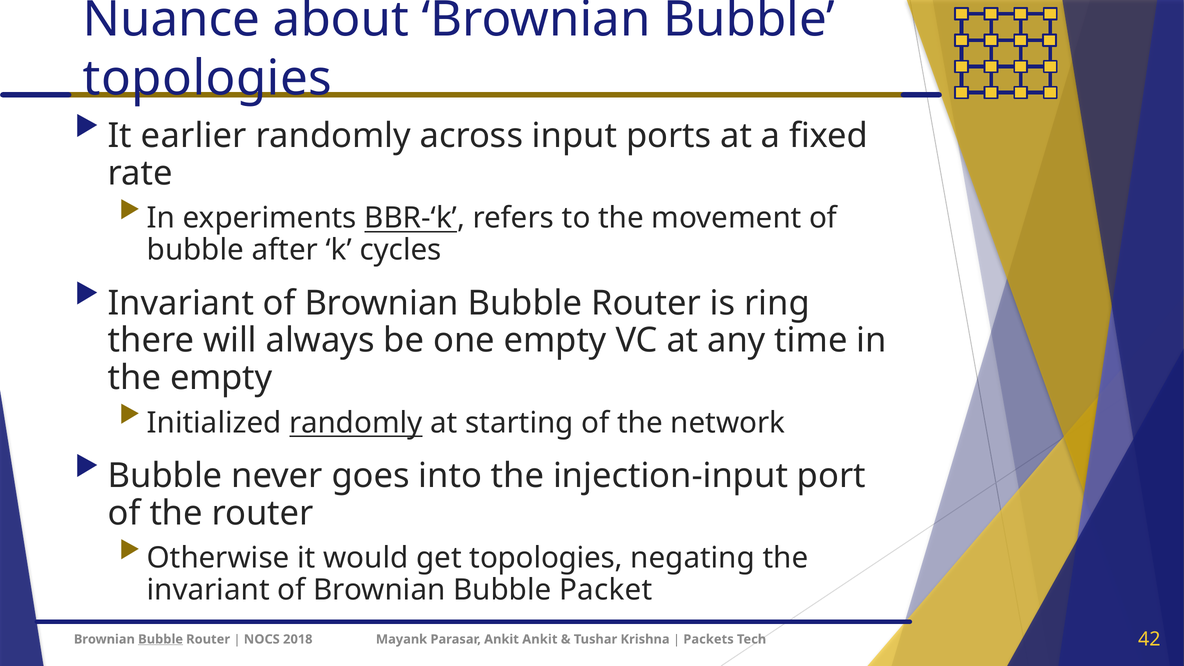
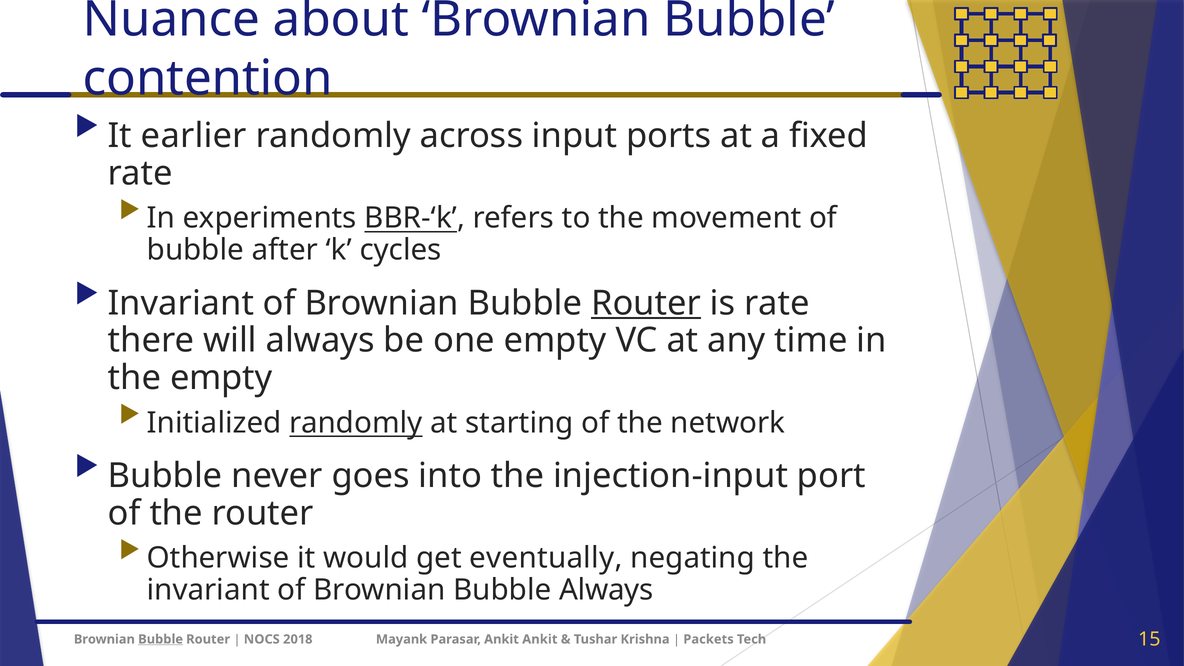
topologies: topologies -> contention (208, 79)
Router underline: none -> present (646, 303)
is ring: ring -> rate (777, 303)
get topologies: topologies -> eventually (546, 558)
Bubble Packet: Packet -> Always (606, 590)
42: 42 -> 15 (1149, 639)
